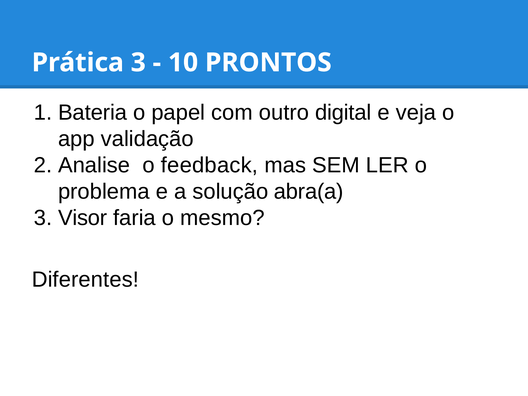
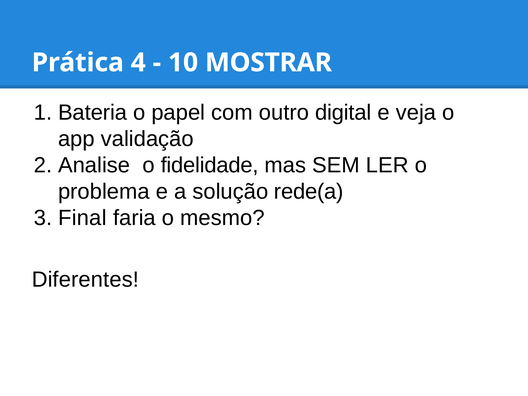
Prática 3: 3 -> 4 (138, 63)
PRONTOS: PRONTOS -> MOSTRAR (268, 63)
feedback: feedback -> fidelidade (210, 165)
abra(a: abra(a -> rede(a (309, 192)
Visor: Visor -> Final (82, 218)
